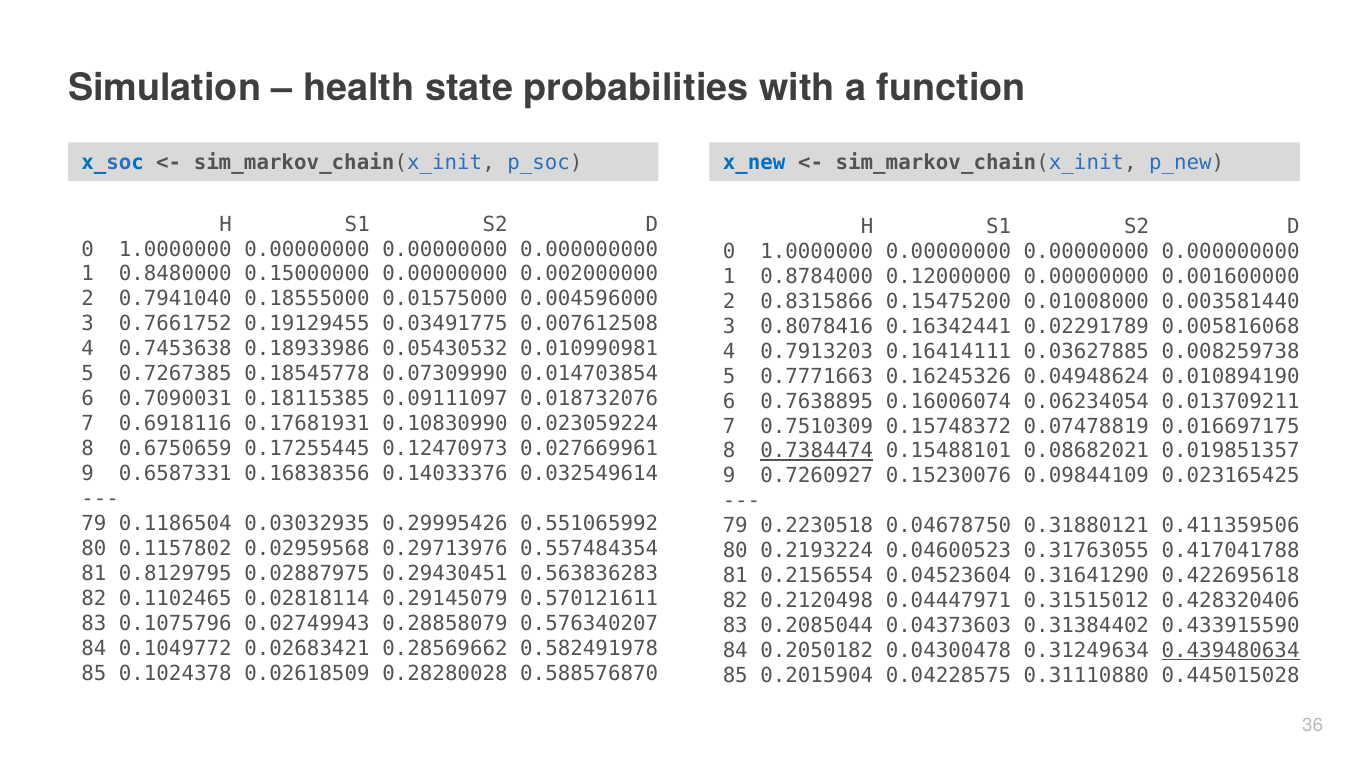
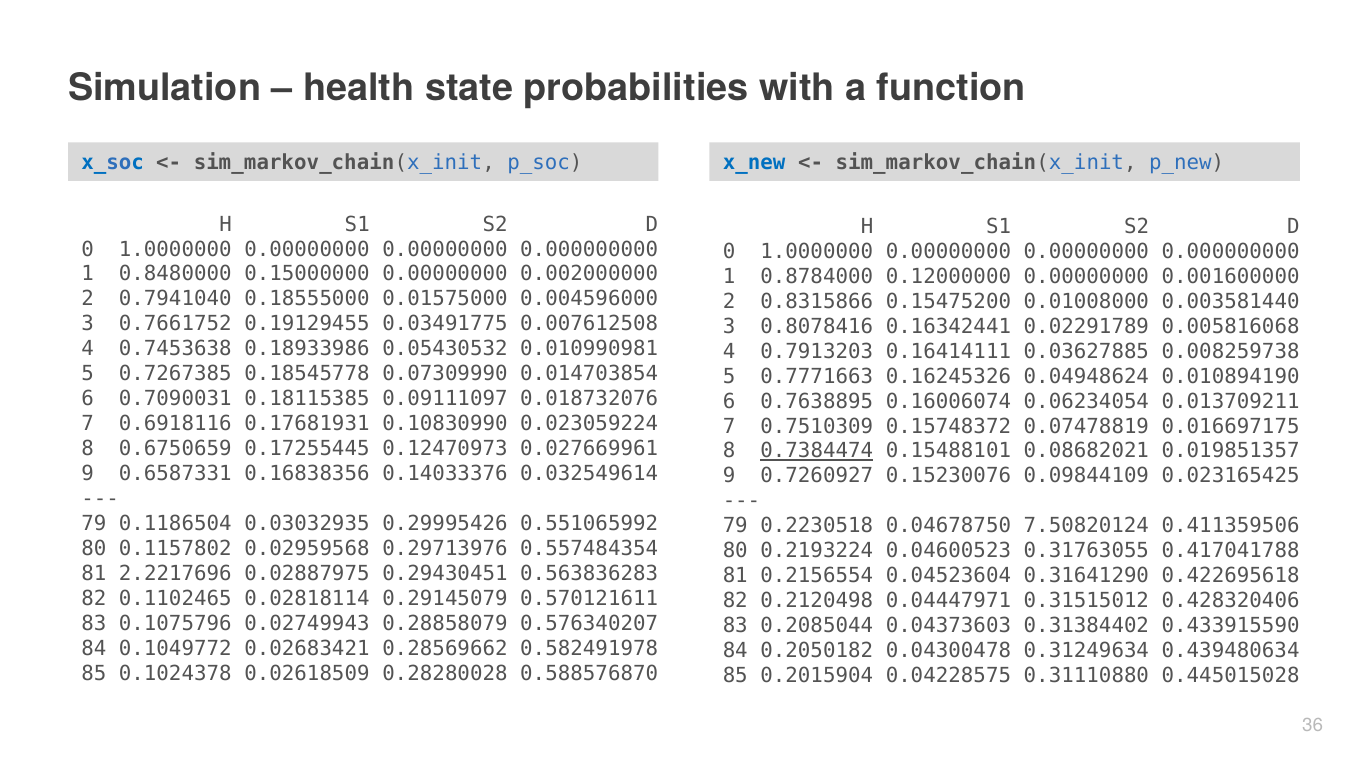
0.31880121: 0.31880121 -> 7.50820124 (1086, 526)
0.8129795: 0.8129795 -> 2.2217696 (175, 574)
0.439480634 underline: present -> none (1231, 651)
